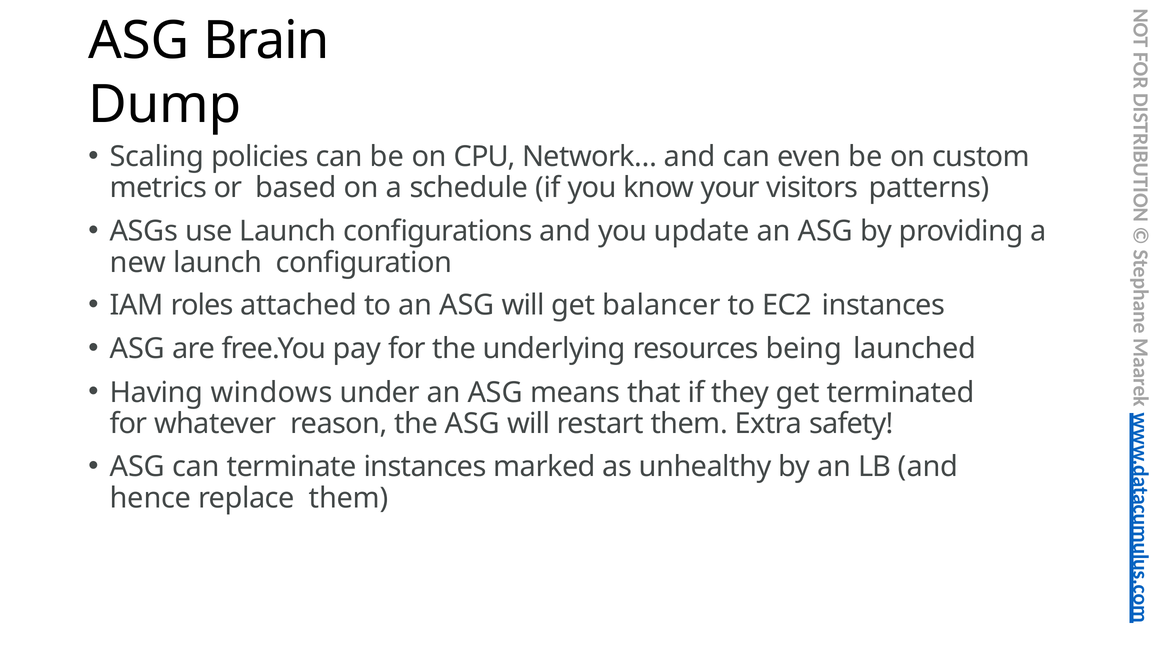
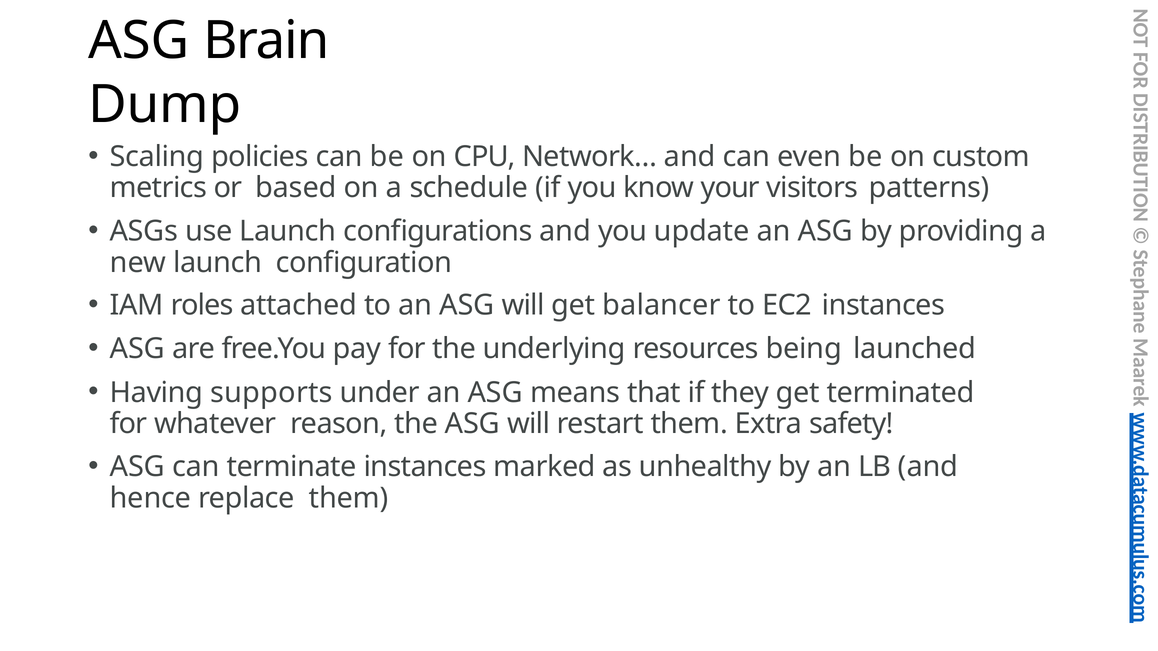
windows: windows -> supports (272, 393)
